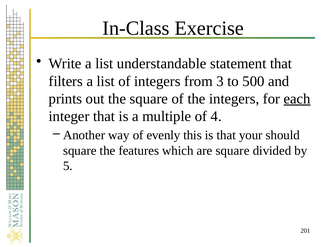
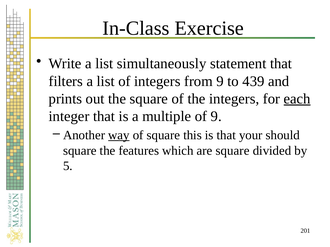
understandable: understandable -> simultaneously (162, 64)
from 3: 3 -> 9 (220, 81)
500: 500 -> 439 (253, 81)
of 4: 4 -> 9 (216, 117)
way underline: none -> present (119, 135)
of evenly: evenly -> square (163, 135)
